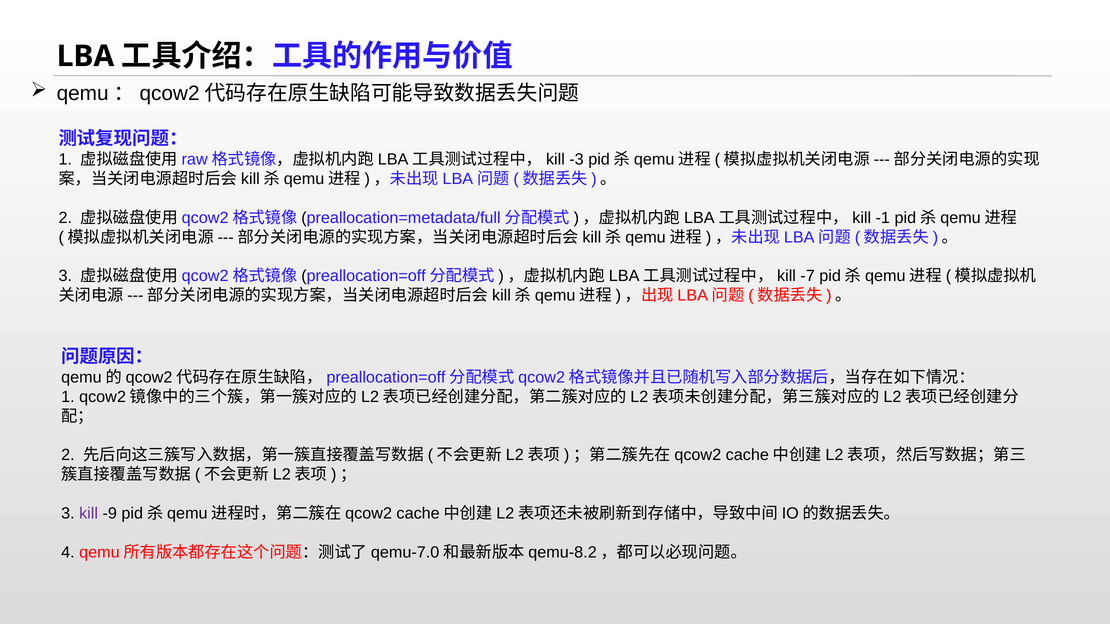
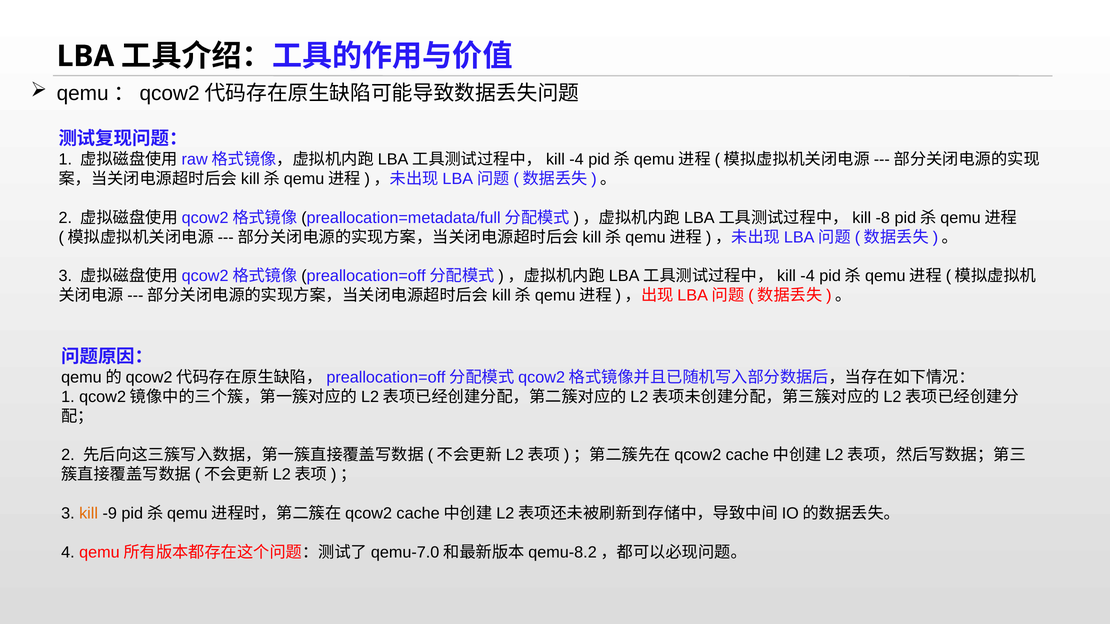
-3: -3 -> -4 (576, 160)
-1: -1 -> -8 (883, 218)
-7: -7 -> -4 (808, 276)
kill colour: purple -> orange (89, 514)
